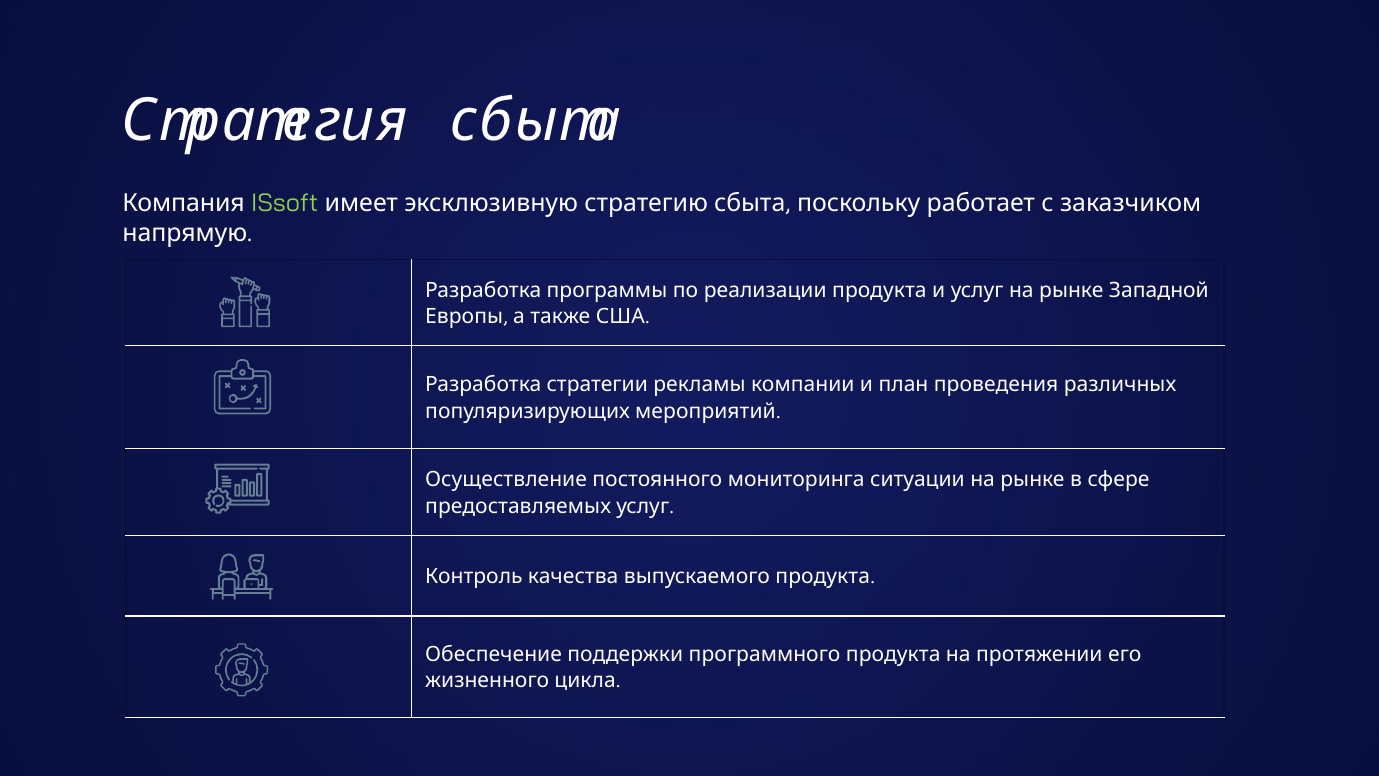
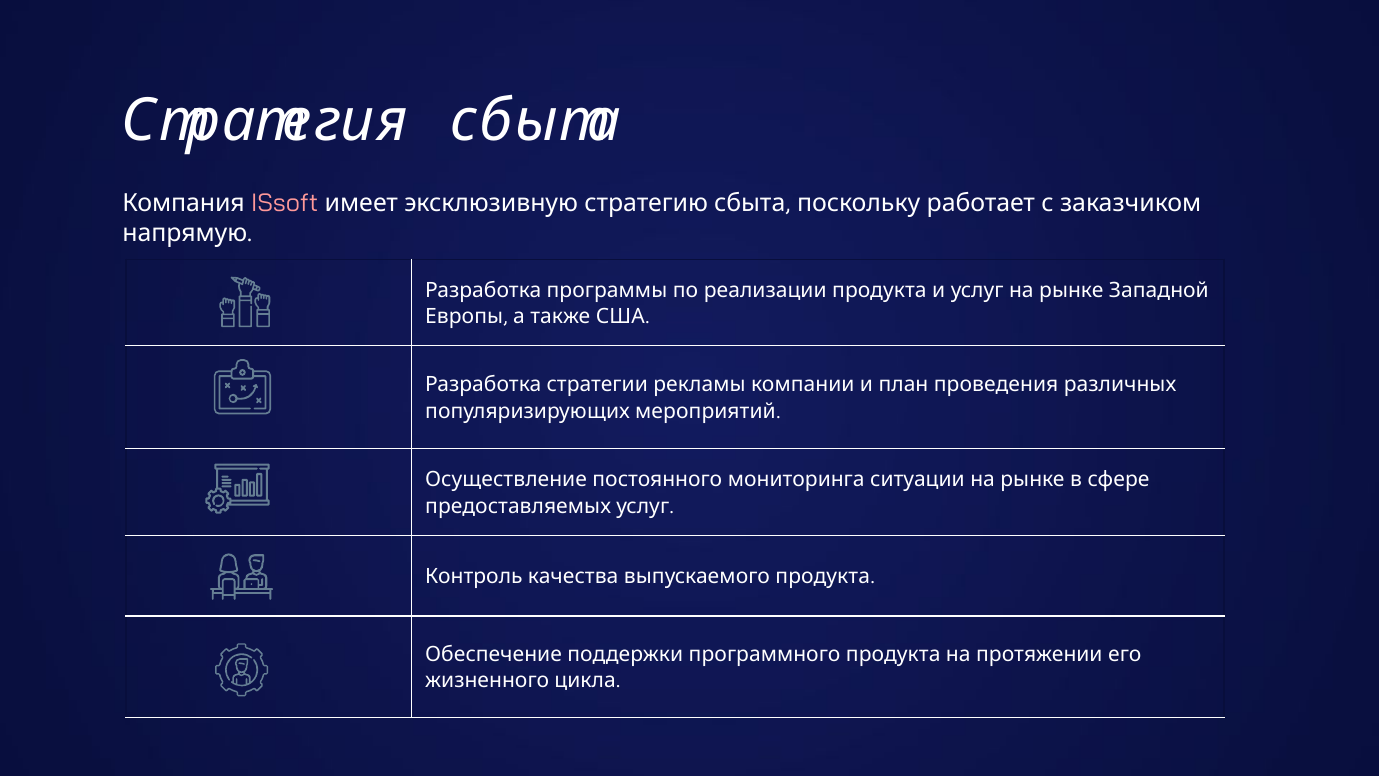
ISsoft colour: light green -> pink (285, 203)
